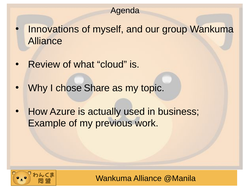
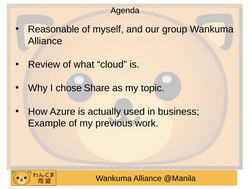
Innovations: Innovations -> Reasonable (54, 29)
